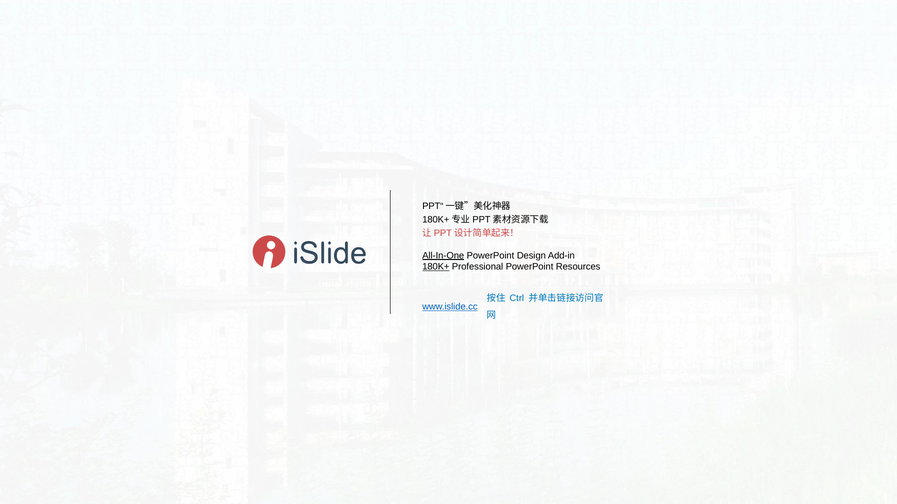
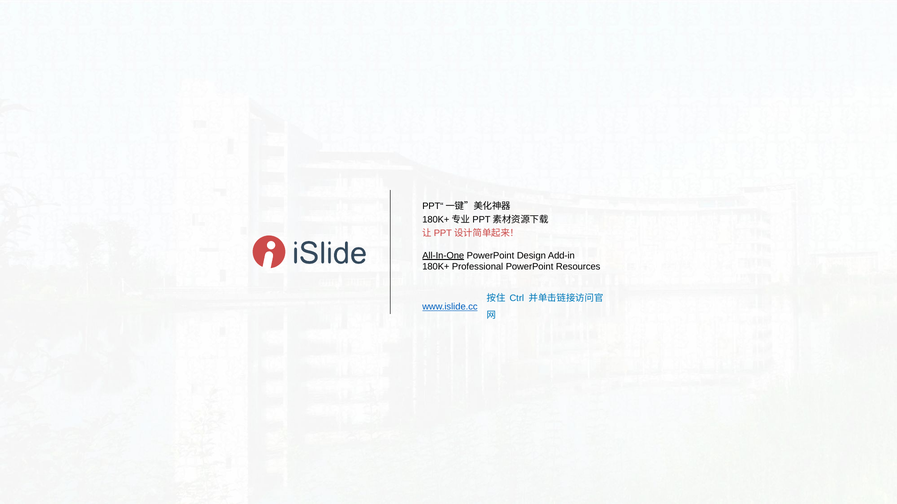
180K+ underline: present -> none (436, 267)
